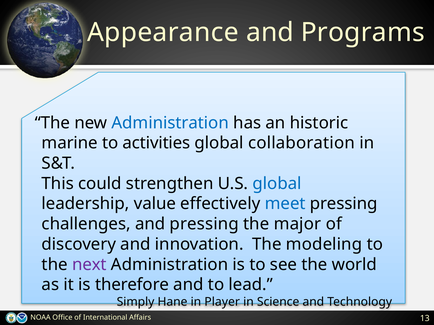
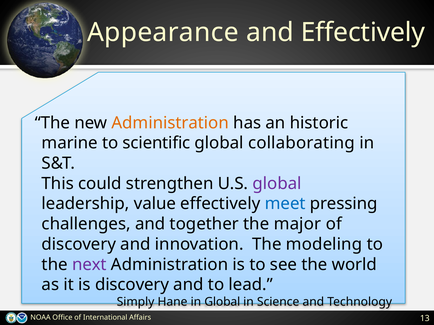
and Programs: Programs -> Effectively (363, 32)
Administration colour: blue -> orange (170, 123)
activities: activities -> scientific (157, 143)
collaboration: collaboration -> collaborating (302, 143)
global colour: blue -> purple (277, 184)
and pressing: pressing -> together (204, 224)
is therefore: therefore -> discovery (132, 285)
in Player: Player -> Global (222, 302)
